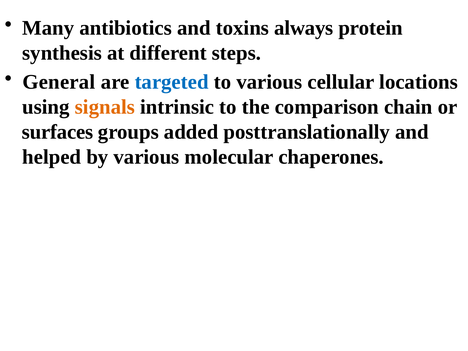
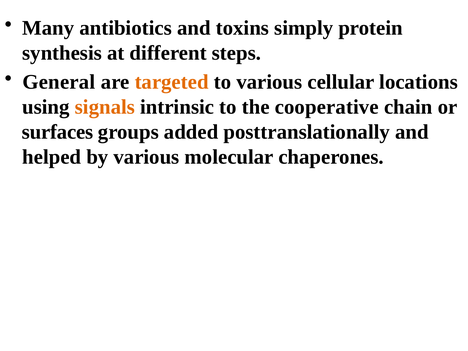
always: always -> simply (304, 28)
targeted colour: blue -> orange (172, 82)
comparison: comparison -> cooperative (327, 107)
